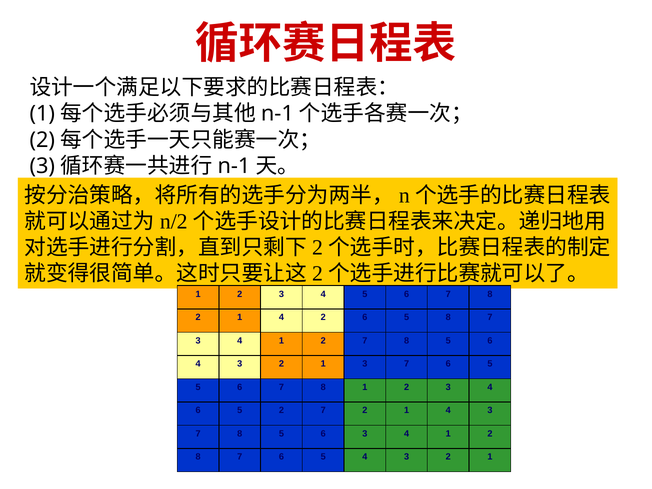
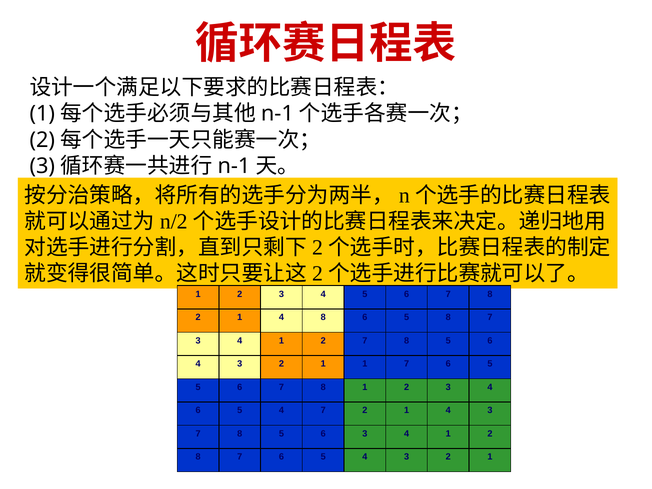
4 2: 2 -> 8 (323, 317)
1 3: 3 -> 1 (365, 364)
2: 2 -> 4 (281, 410)
